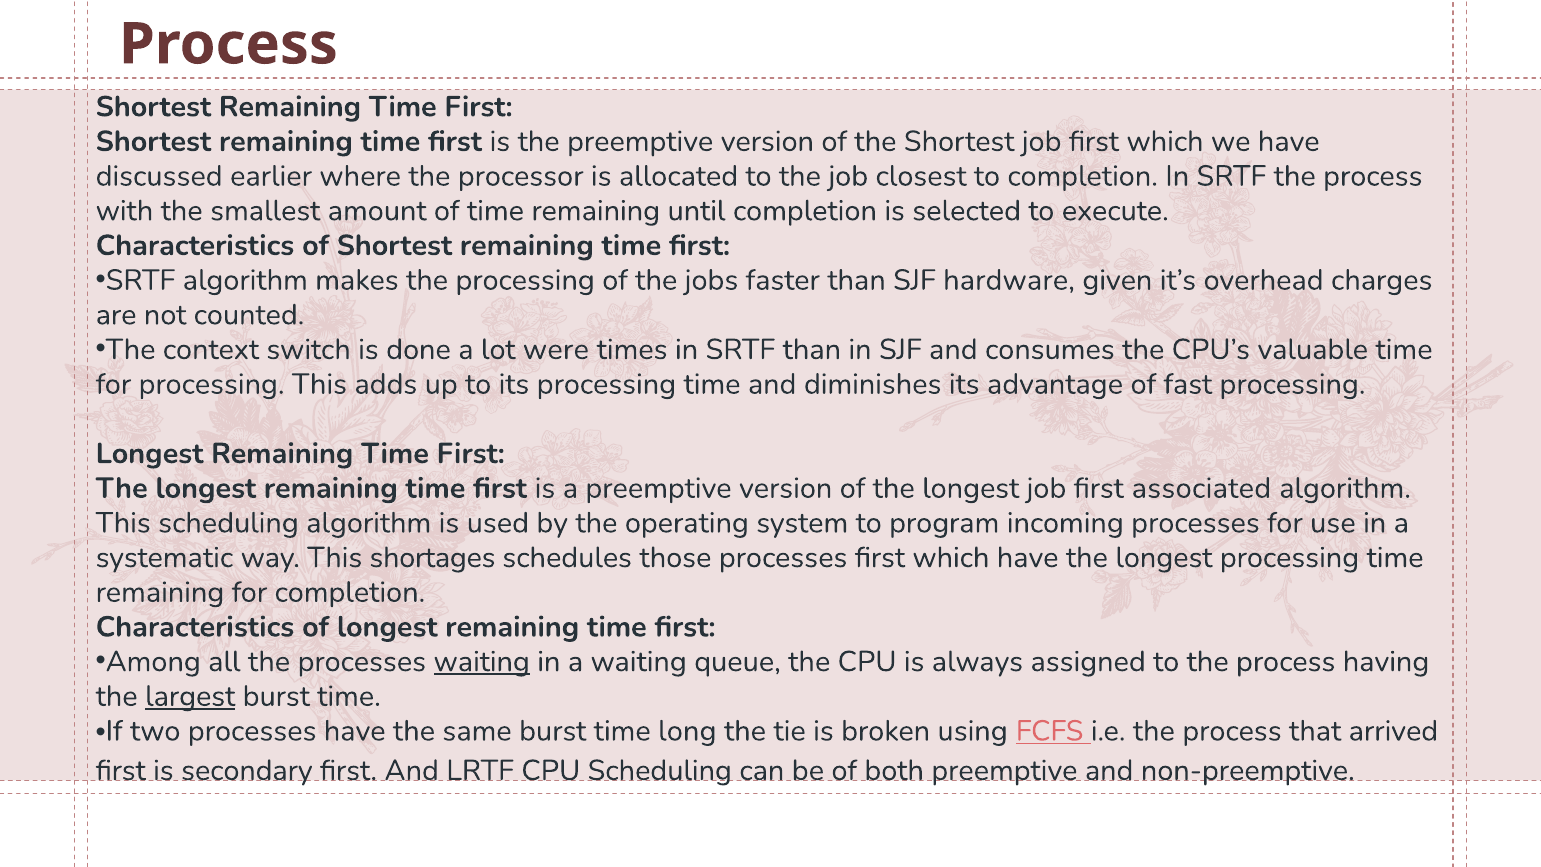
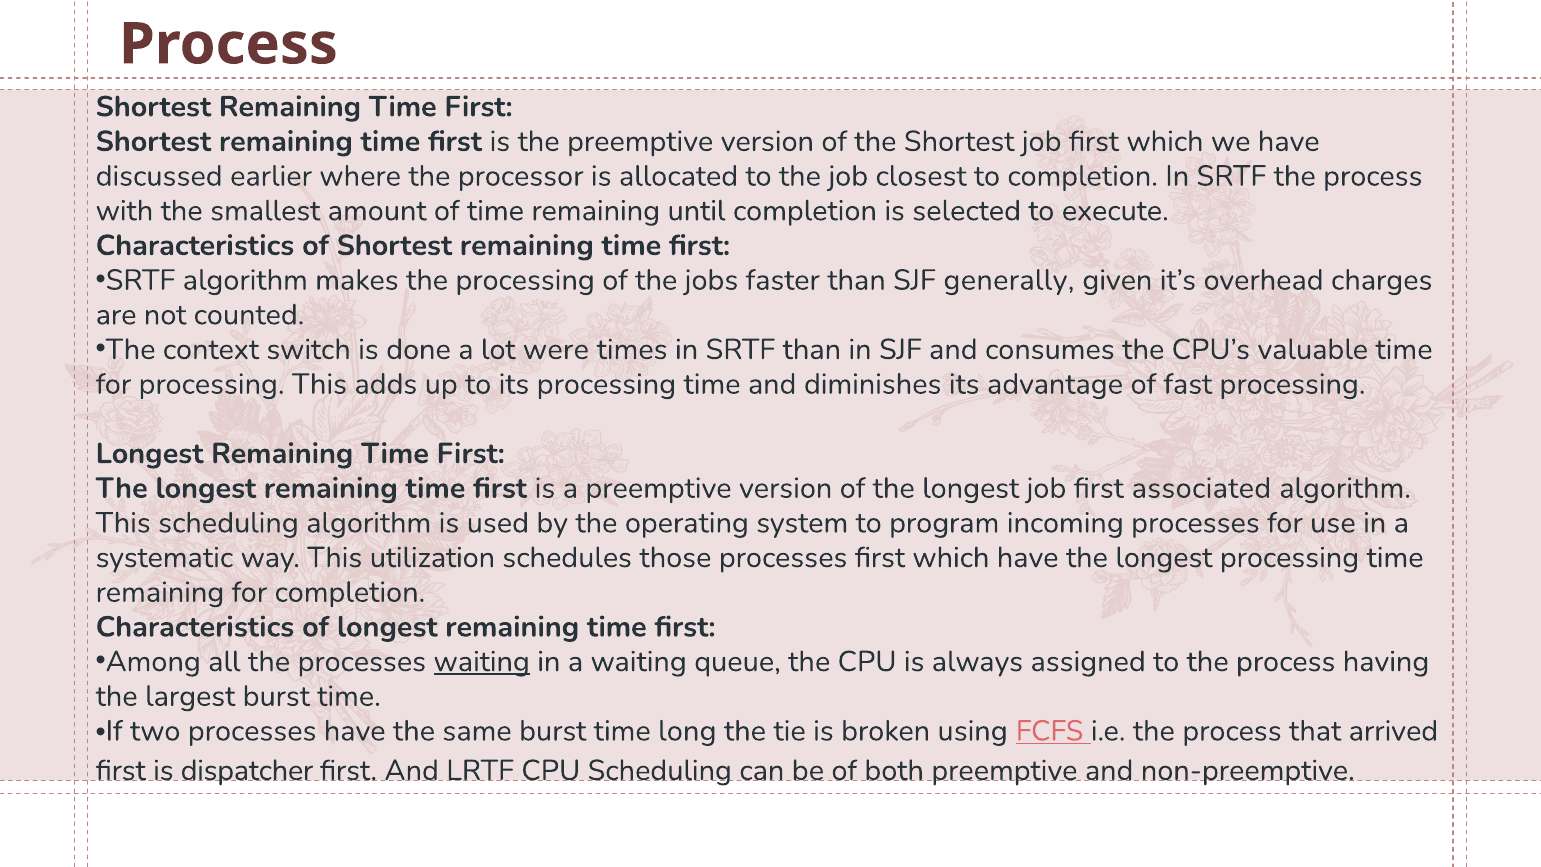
hardware: hardware -> generally (1009, 280)
shortages: shortages -> utilization (432, 557)
largest underline: present -> none (190, 696)
secondary: secondary -> dispatcher (247, 770)
